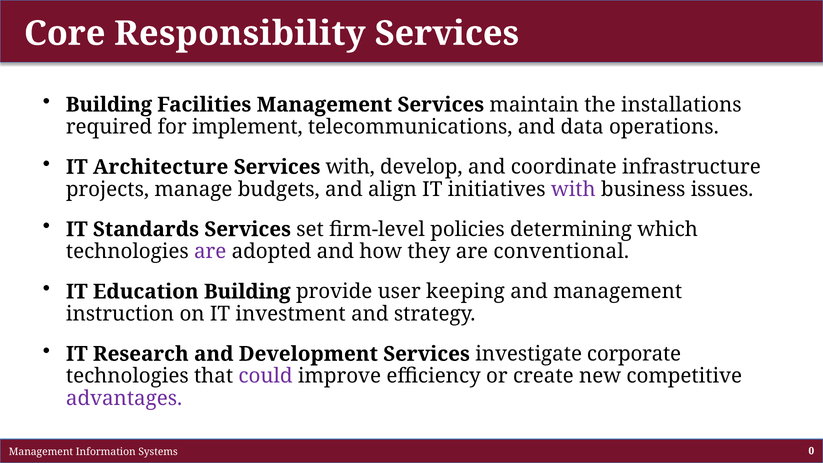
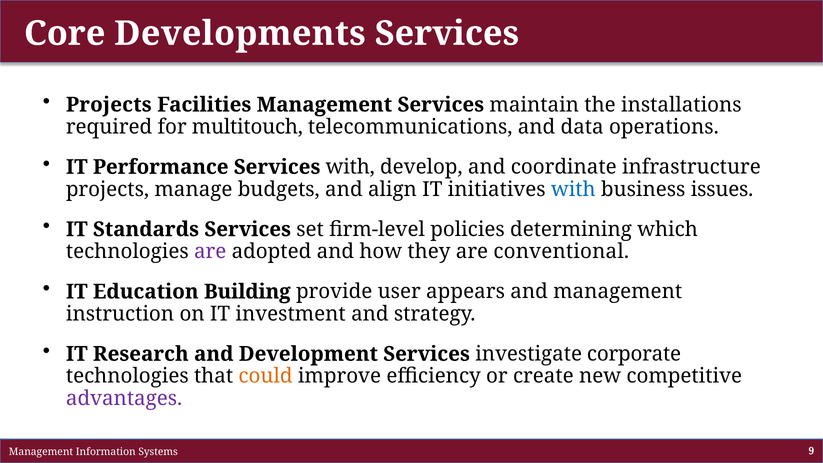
Responsibility: Responsibility -> Developments (240, 34)
Building: Building -> Projects (109, 105)
implement: implement -> multitouch (247, 127)
Architecture: Architecture -> Performance (161, 167)
with colour: purple -> blue (573, 189)
keeping: keeping -> appears (465, 292)
could colour: purple -> orange (266, 376)
0: 0 -> 9 (811, 451)
